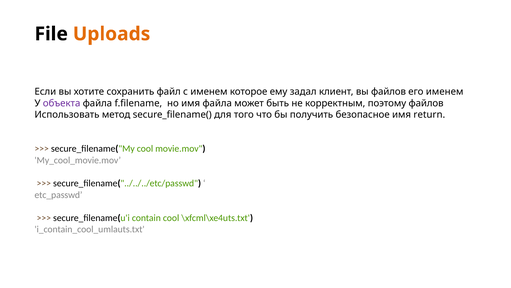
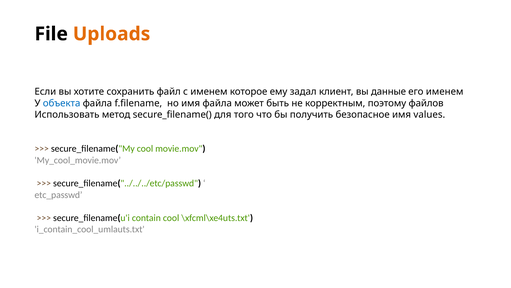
вы файлов: файлов -> данные (389, 92)
объекта colour: purple -> blue (62, 103)
return: return -> values (429, 115)
